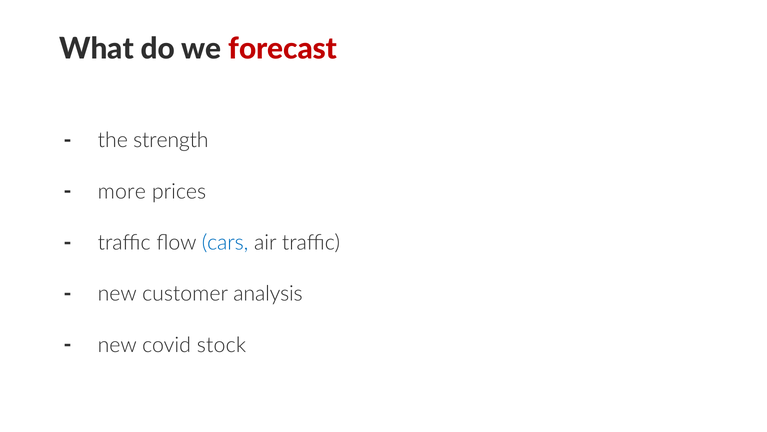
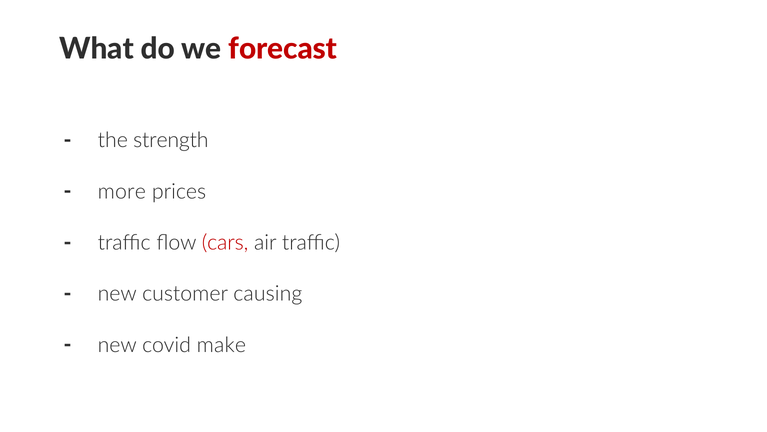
cars colour: blue -> red (225, 242)
analysis: analysis -> causing (268, 294)
stock: stock -> make (221, 345)
